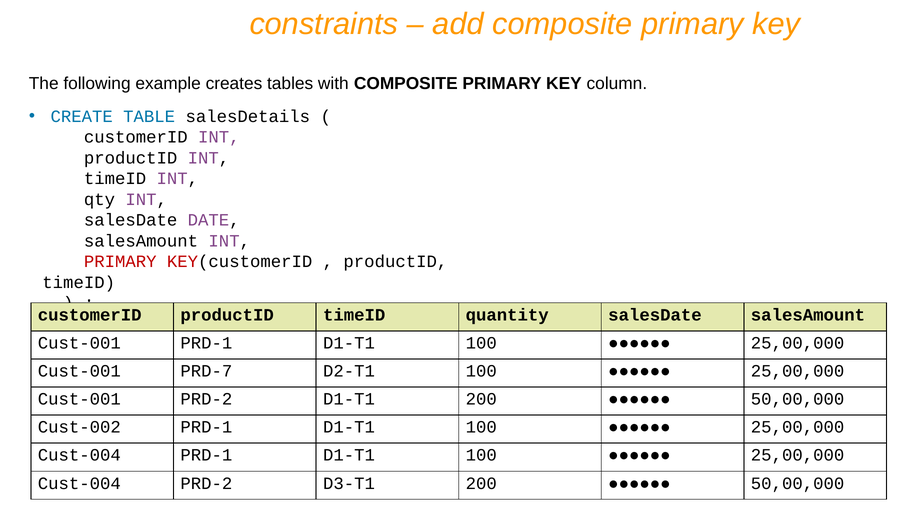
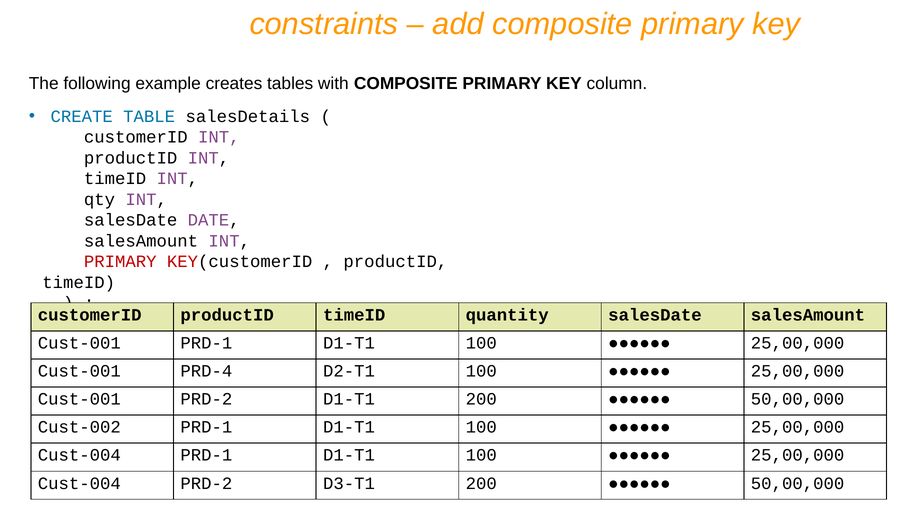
PRD-7: PRD-7 -> PRD-4 (206, 371)
